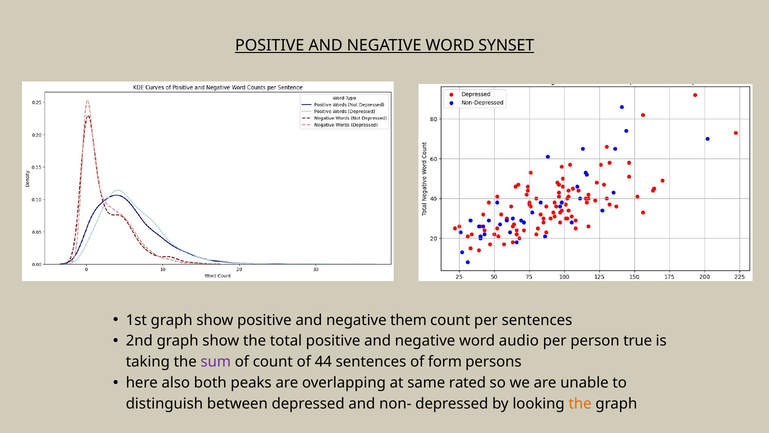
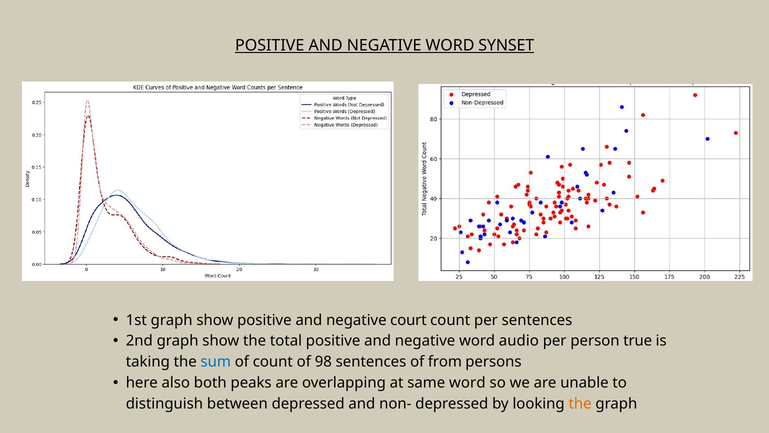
them: them -> court (408, 320)
sum colour: purple -> blue (216, 362)
44: 44 -> 98 (323, 362)
form: form -> from (445, 362)
same rated: rated -> word (467, 383)
